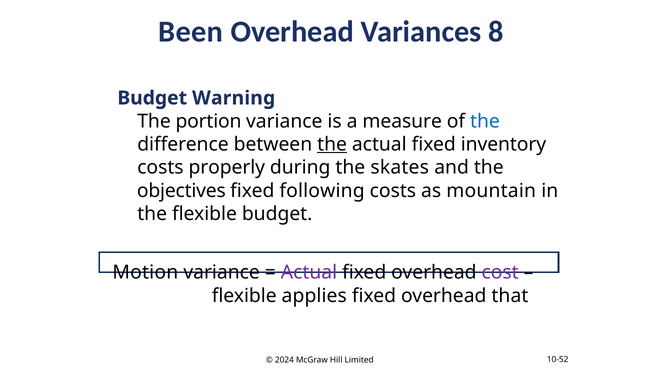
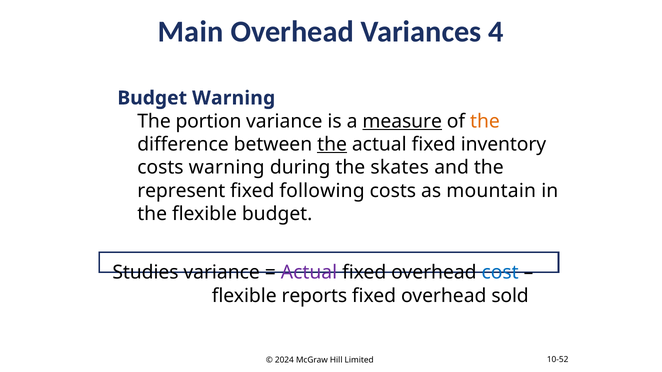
Been: Been -> Main (191, 32)
8: 8 -> 4 (496, 32)
measure underline: none -> present (402, 121)
the colour: blue -> orange (485, 121)
costs properly: properly -> warning (227, 168)
objectives: objectives -> represent (181, 191)
Motion: Motion -> Studies (145, 273)
cost colour: purple -> blue (500, 273)
applies: applies -> reports (314, 296)
that: that -> sold (510, 296)
